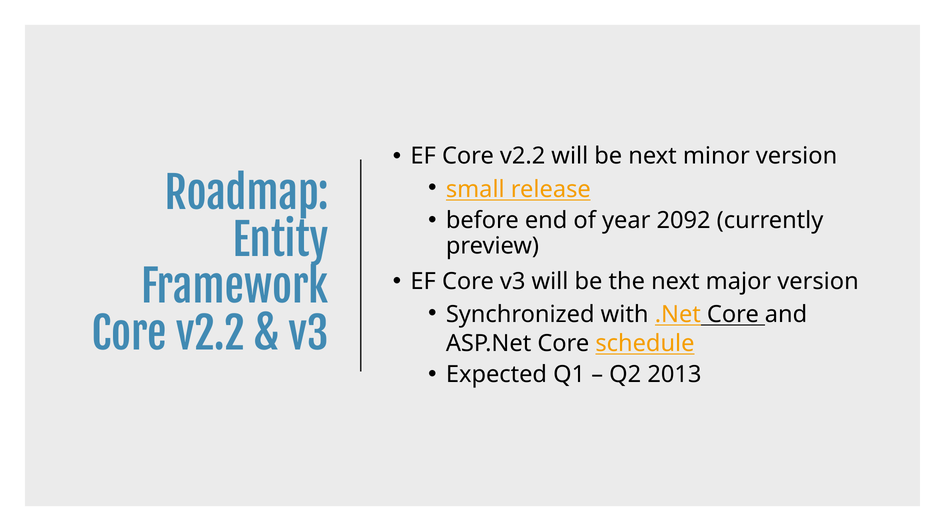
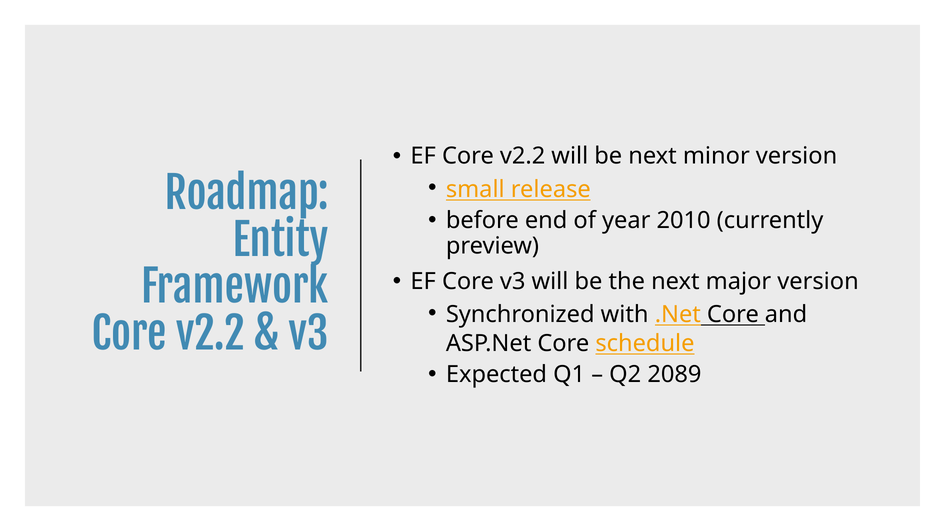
2092: 2092 -> 2010 (684, 221)
2013: 2013 -> 2089 (674, 375)
